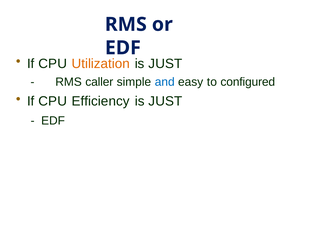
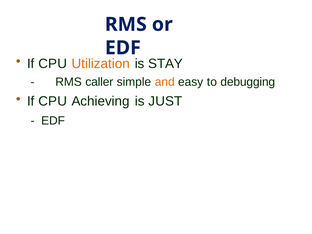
JUST: JUST -> STAY (166, 64)
and colour: blue -> orange (165, 82)
configured: configured -> debugging (248, 82)
Efficiency: Efficiency -> Achieving (101, 101)
